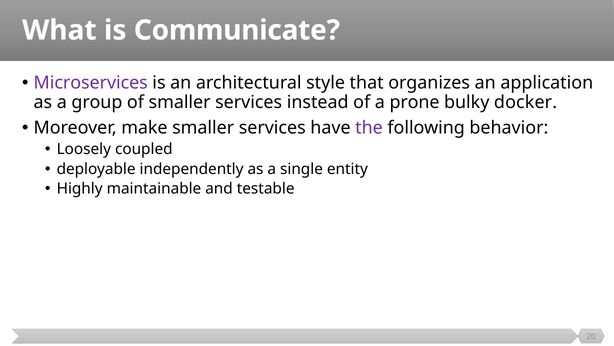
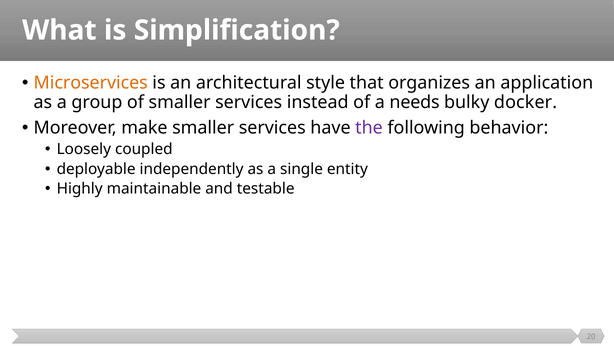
Communicate: Communicate -> Simplification (237, 30)
Microservices colour: purple -> orange (91, 83)
prone: prone -> needs (415, 102)
